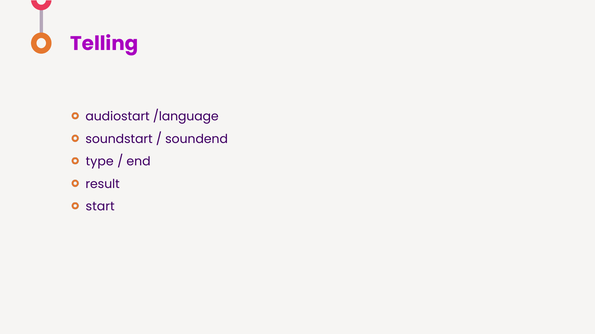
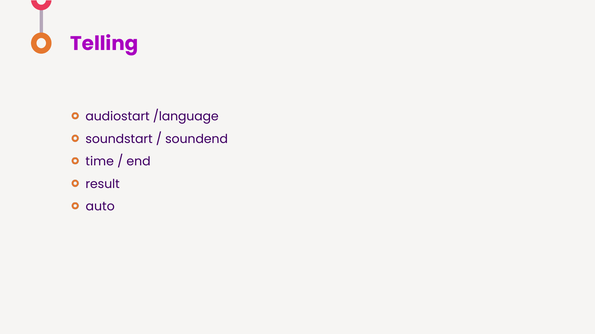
type: type -> time (100, 162)
start: start -> auto (100, 207)
